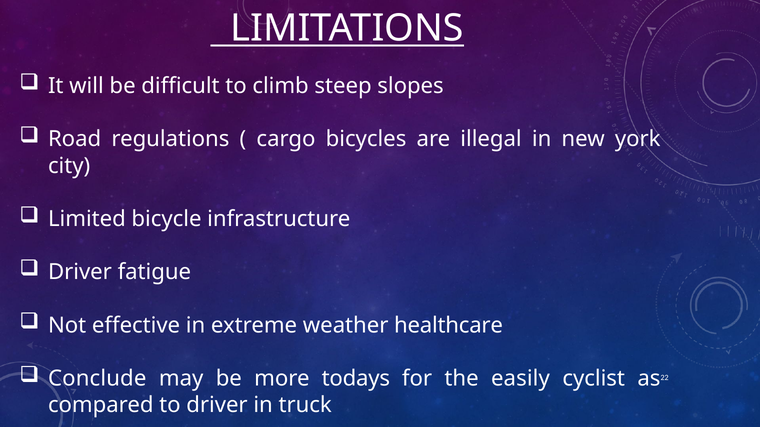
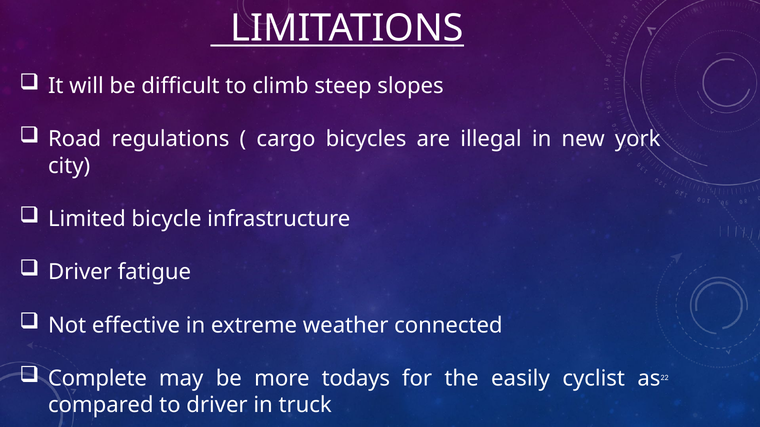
healthcare: healthcare -> connected (448, 326)
Conclude: Conclude -> Complete (97, 379)
